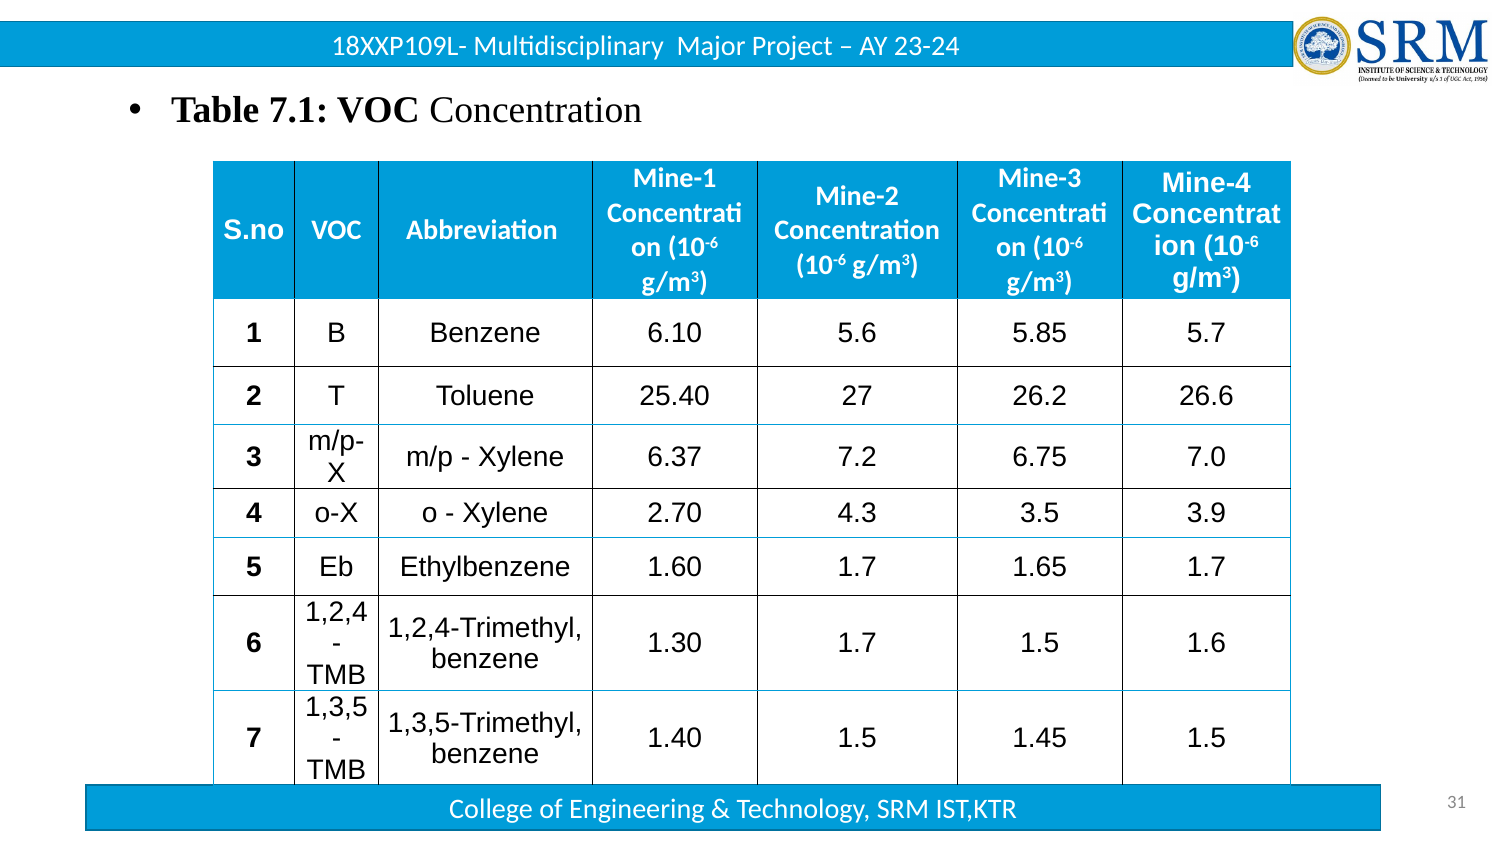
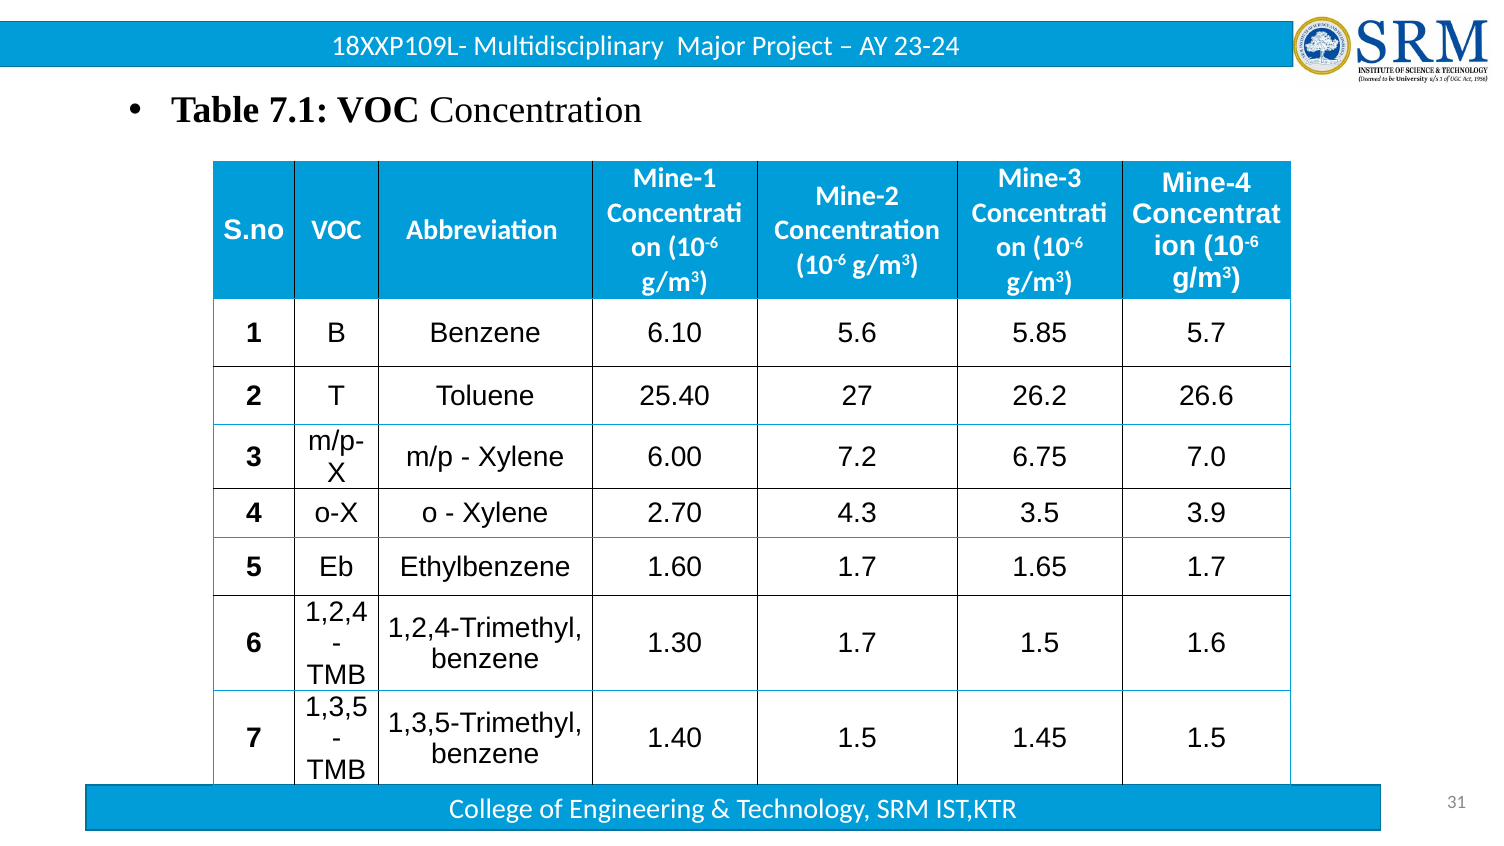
6.37: 6.37 -> 6.00 (675, 457)
